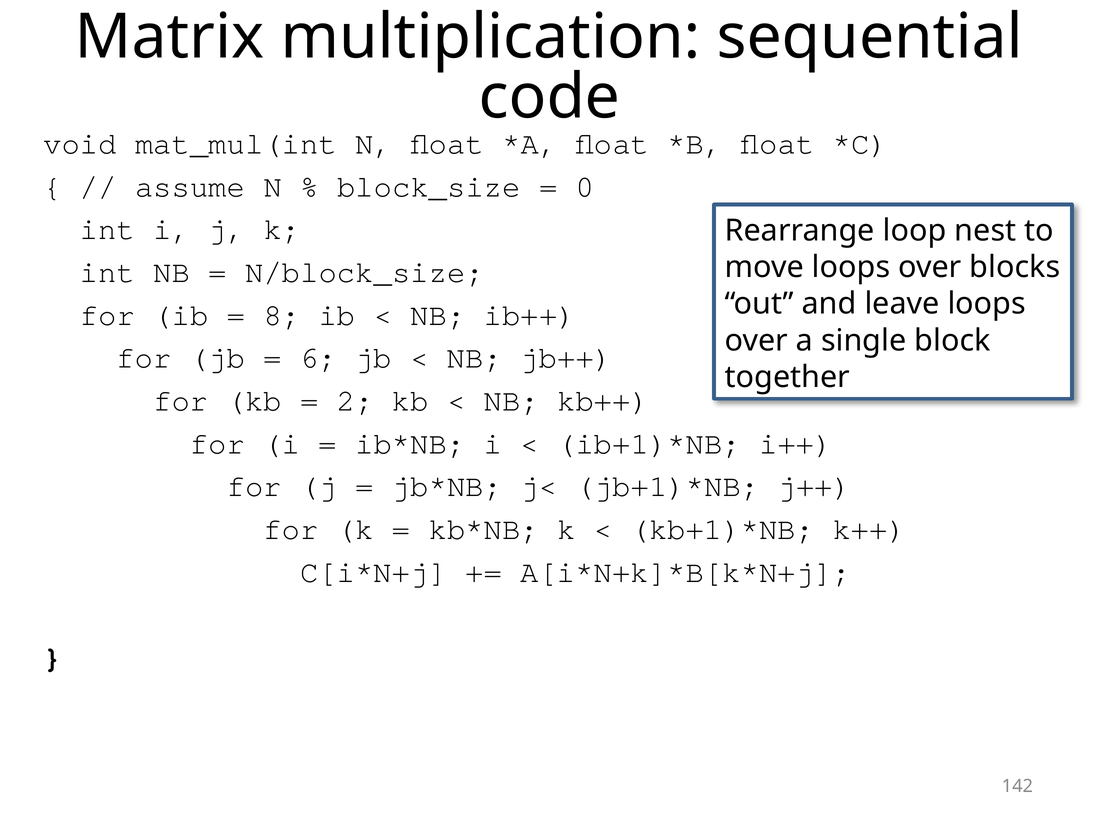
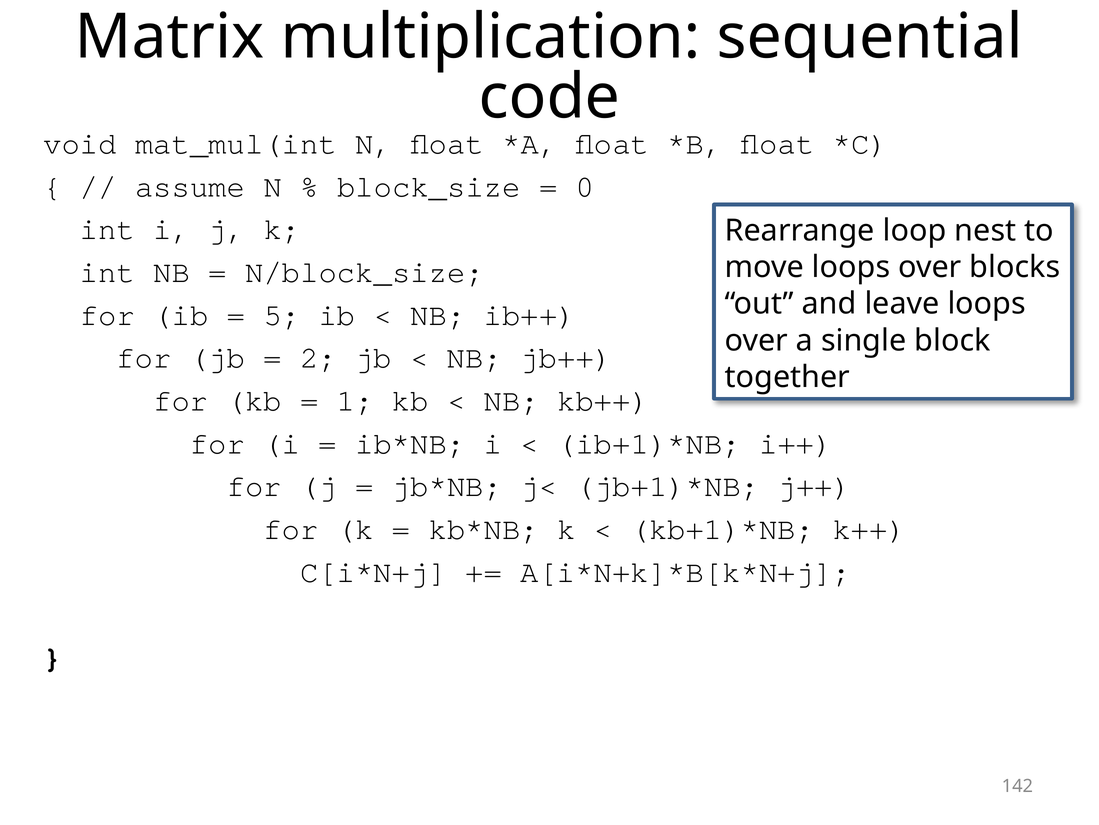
8: 8 -> 5 (282, 315)
6: 6 -> 2 (318, 357)
2: 2 -> 1 (355, 400)
